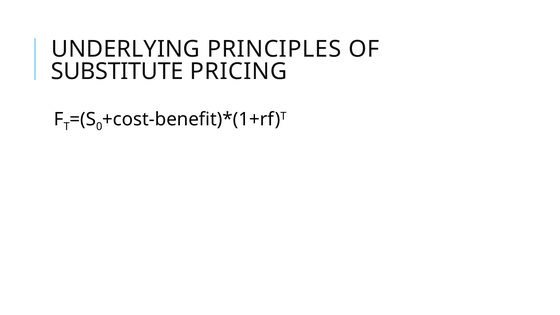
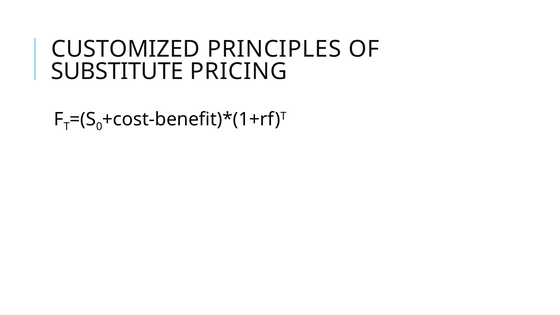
UNDERLYING: UNDERLYING -> CUSTOMIZED (126, 49)
